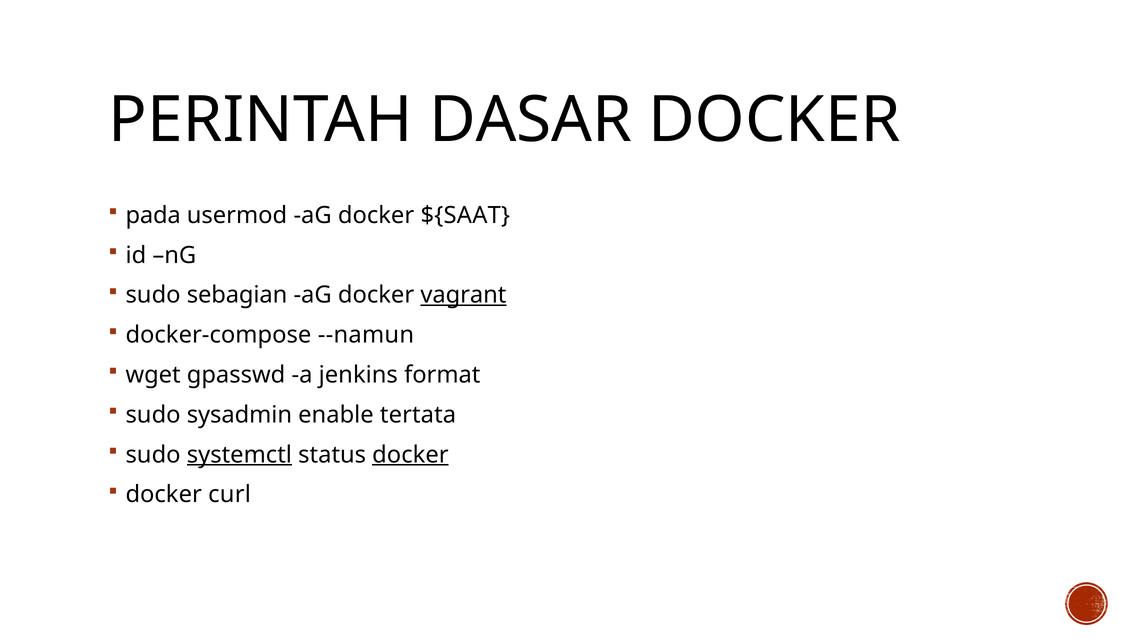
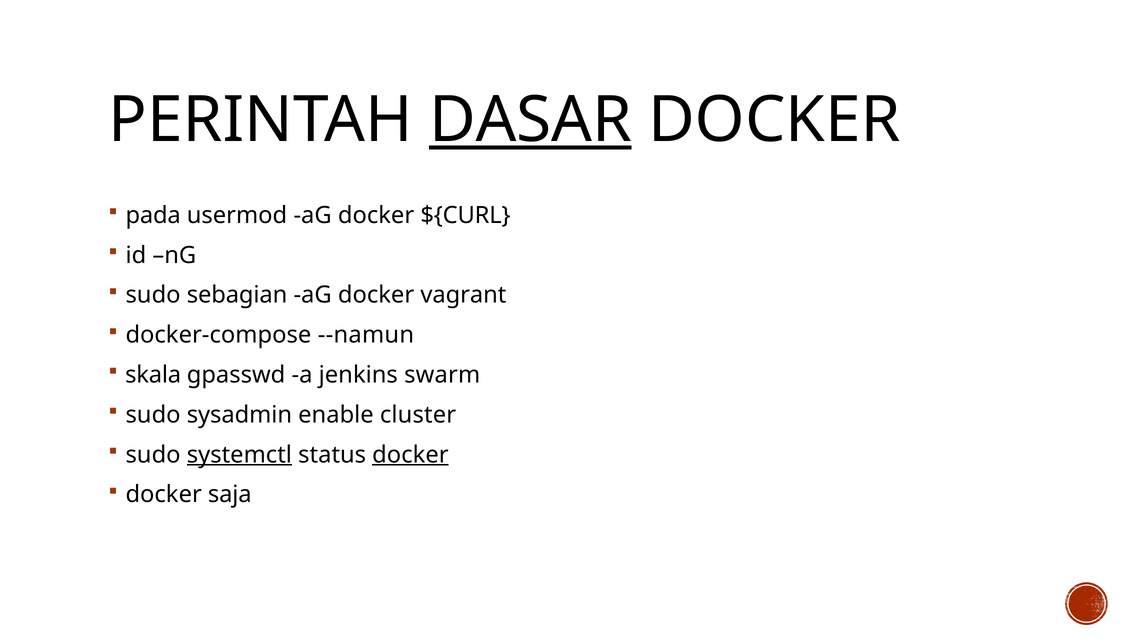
DASAR underline: none -> present (531, 120)
${SAAT: ${SAAT -> ${CURL (466, 215)
vagrant underline: present -> none (463, 295)
wget: wget -> skala (153, 375)
format: format -> swarm (442, 375)
tertata: tertata -> cluster (418, 415)
curl: curl -> saja (230, 494)
